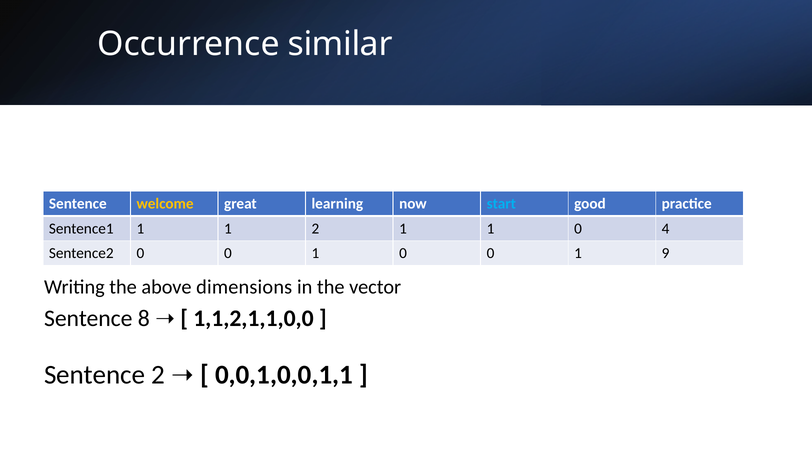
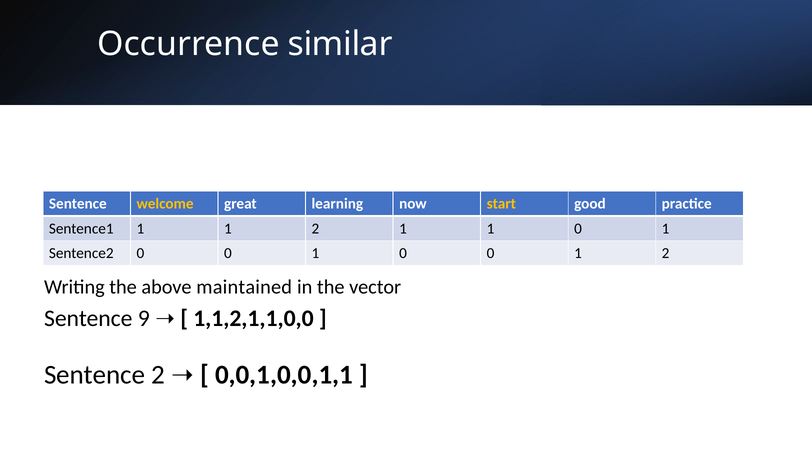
start colour: light blue -> yellow (501, 204)
1 0 4: 4 -> 1 (666, 228)
0 1 9: 9 -> 2 (666, 253)
dimensions: dimensions -> maintained (244, 287)
8: 8 -> 9 (144, 318)
